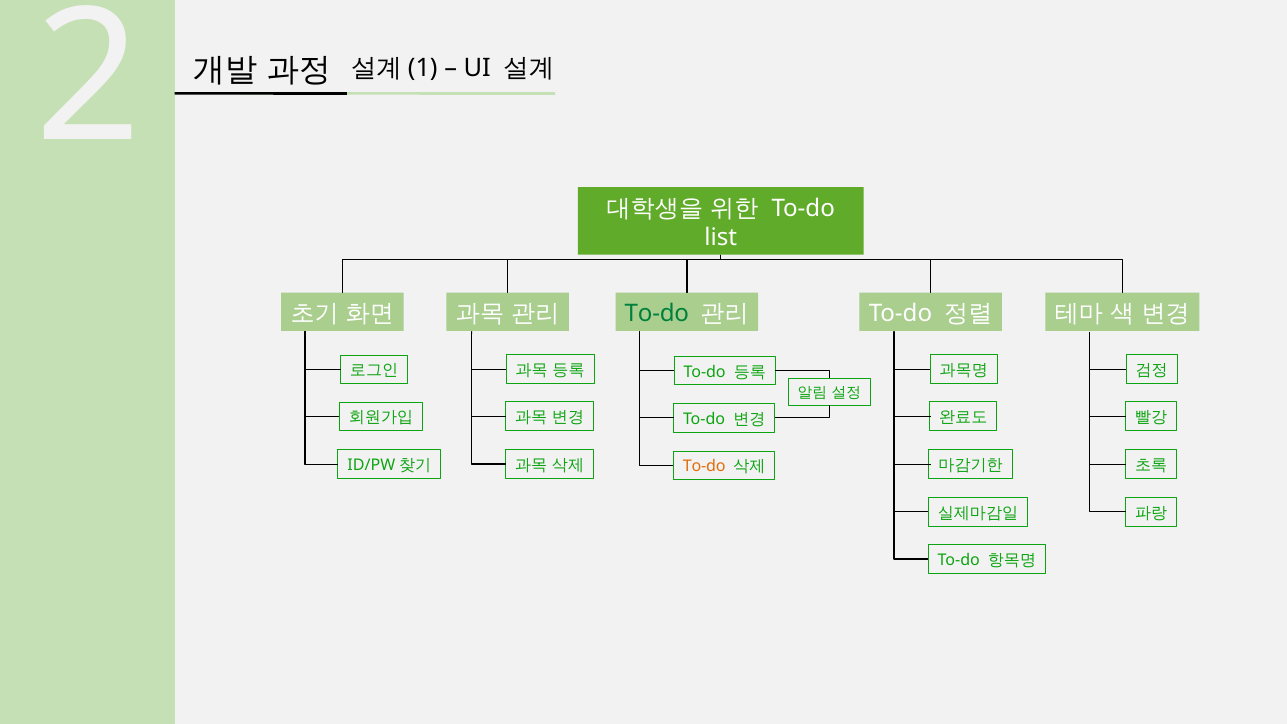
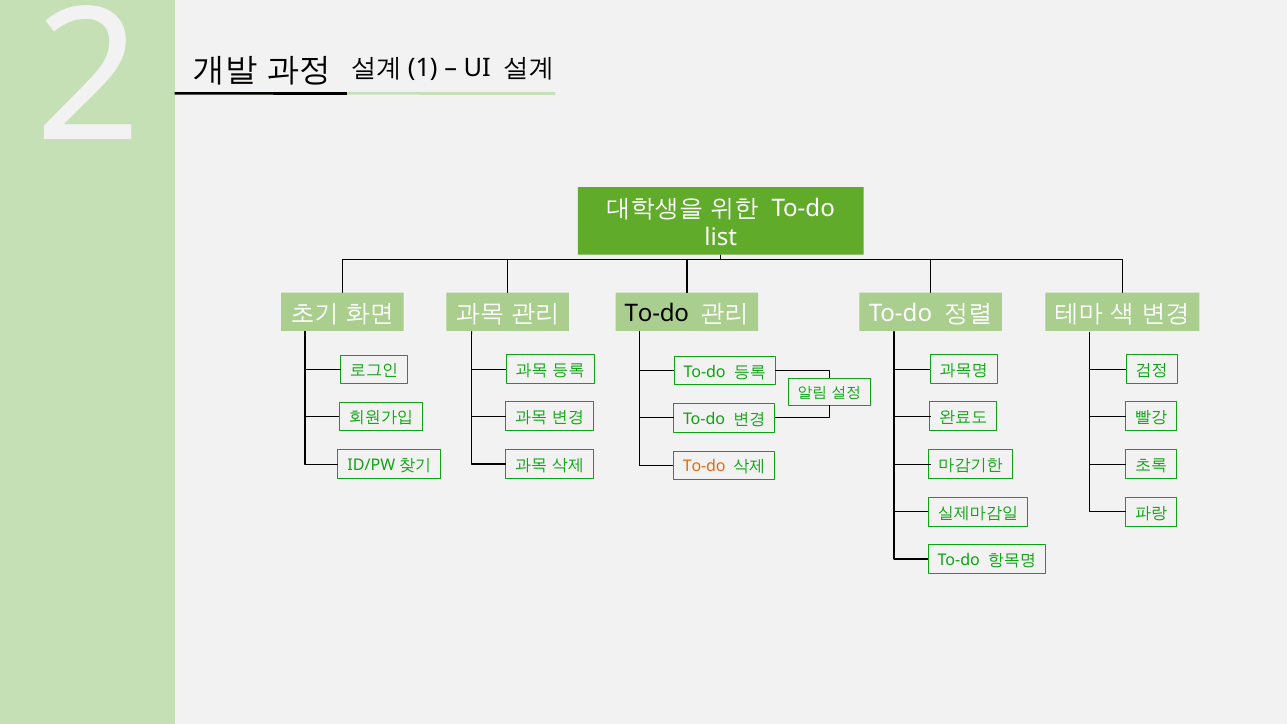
To-do colour: green -> black (657, 313)
